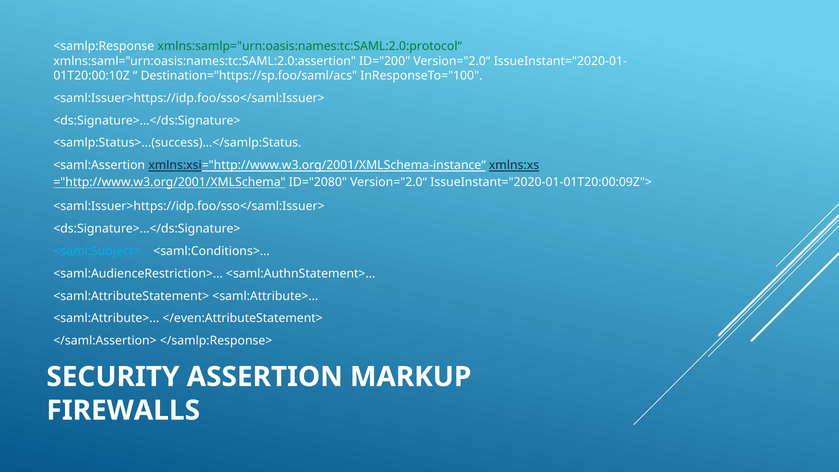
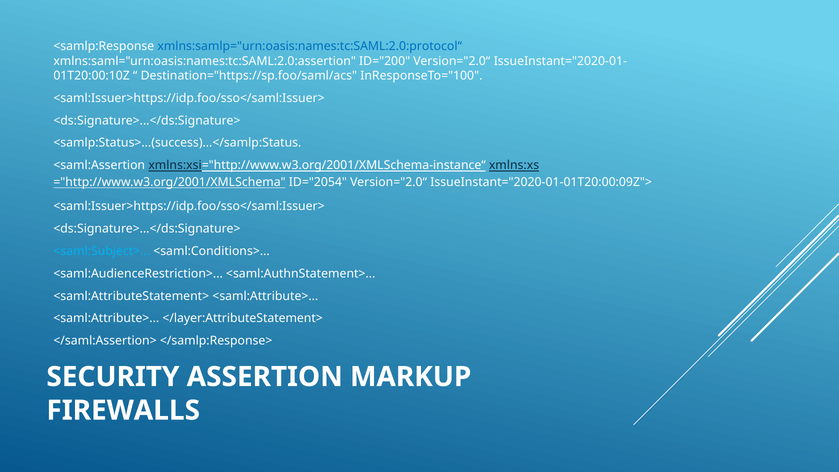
xmlns:samlp="urn:oasis:names:tc:SAML:2.0:protocol“ colour: green -> blue (310, 46)
ID="2080: ID="2080 -> ID="2054 (318, 182)
</even:AttributeStatement>: </even:AttributeStatement> -> </layer:AttributeStatement> (243, 318)
